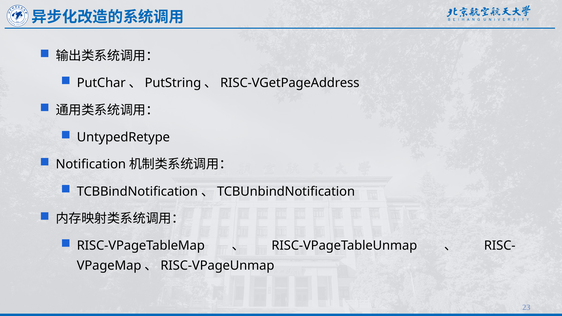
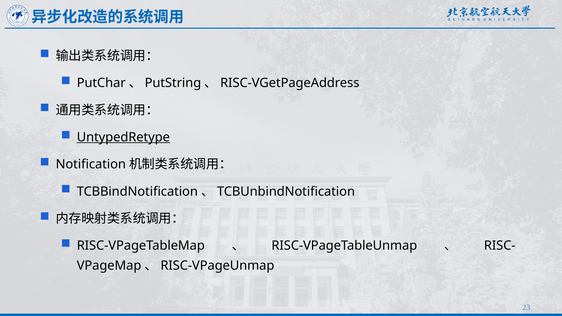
UntypedRetype underline: none -> present (123, 137)
